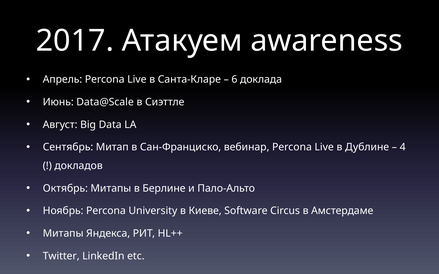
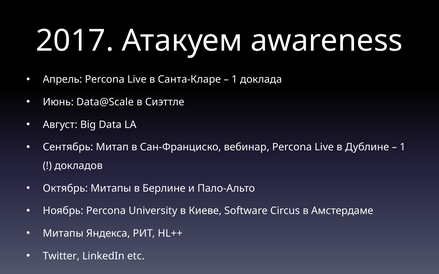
6: 6 -> 1 (234, 80)
4: 4 -> 1 (403, 147)
